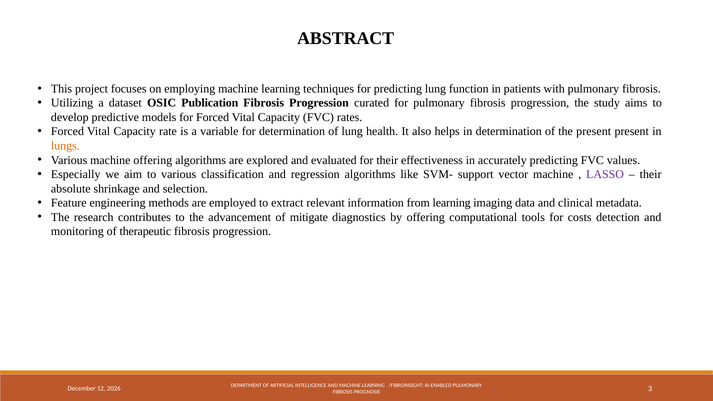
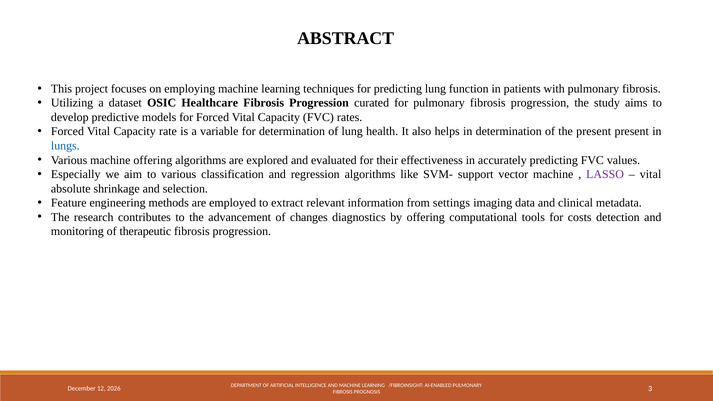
Publication: Publication -> Healthcare (210, 103)
lungs colour: orange -> blue (65, 146)
their: their -> vital (651, 174)
from learning: learning -> settings (451, 203)
mitigate: mitigate -> changes (309, 217)
